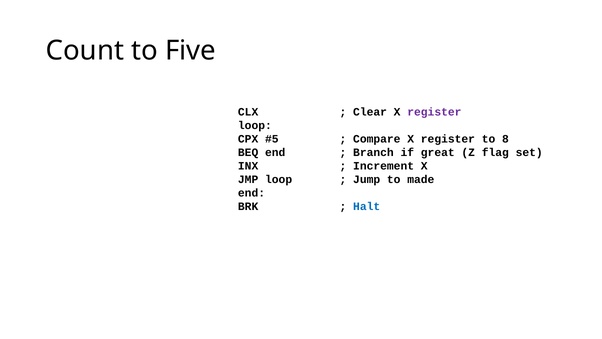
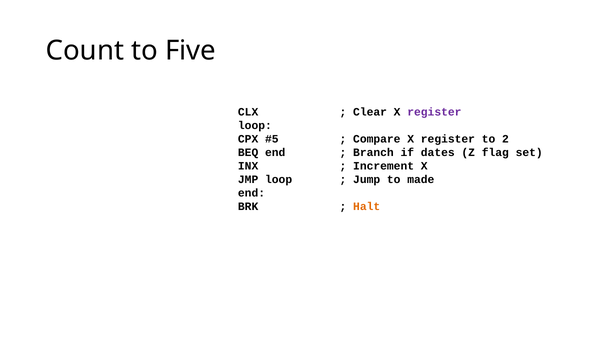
8: 8 -> 2 (505, 139)
great: great -> dates (438, 152)
Halt colour: blue -> orange (367, 207)
